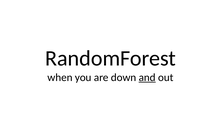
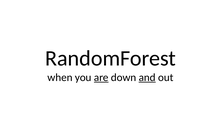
are underline: none -> present (101, 78)
